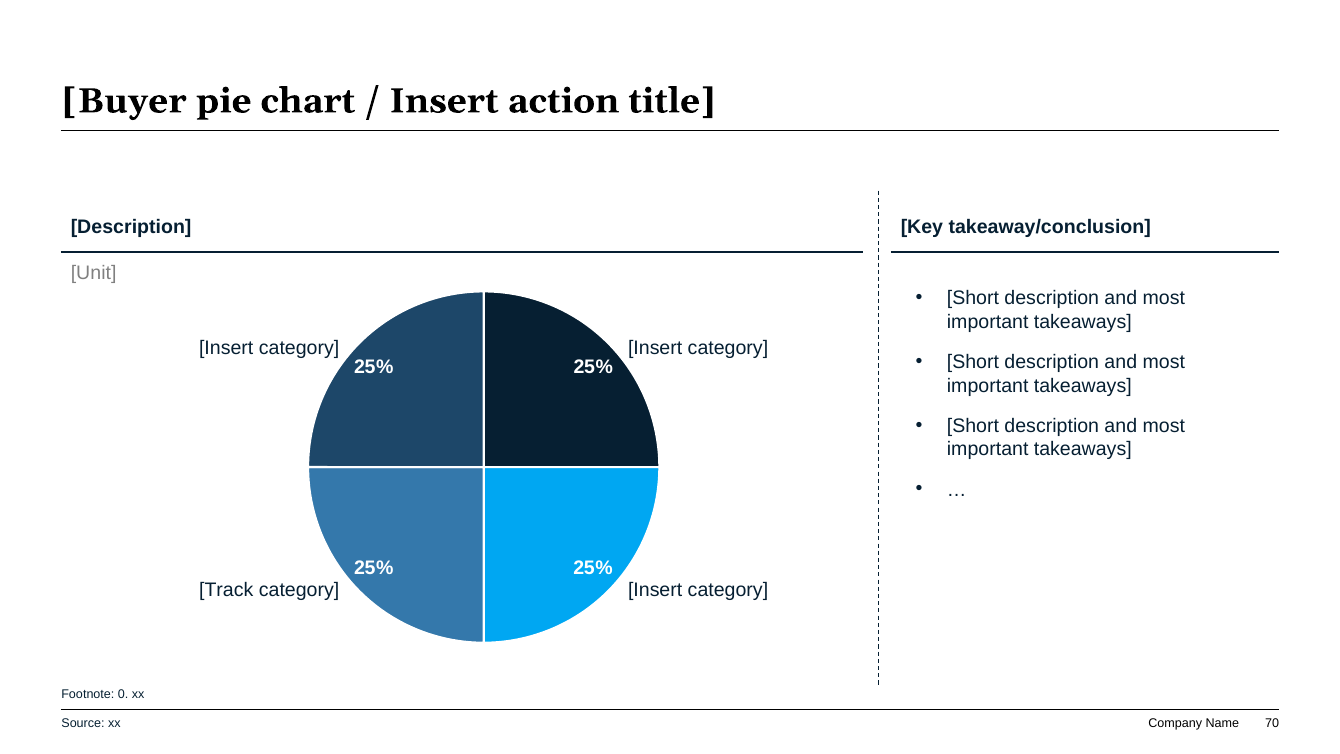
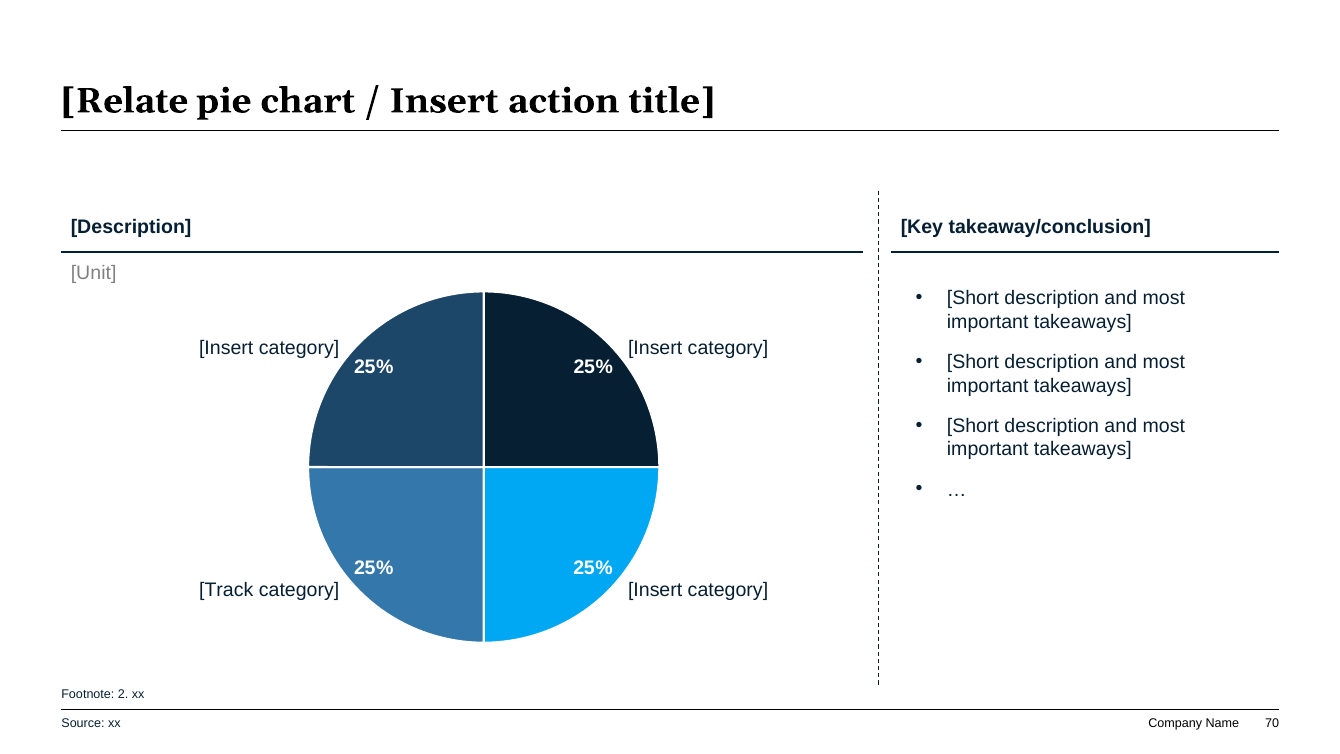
Buyer: Buyer -> Relate (124, 101)
0: 0 -> 2 (123, 694)
